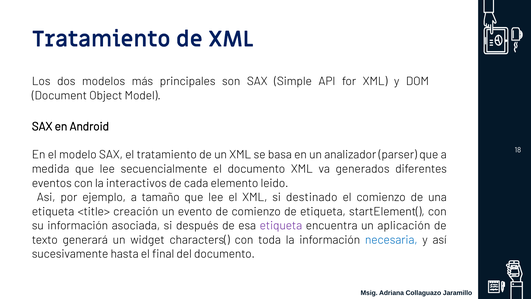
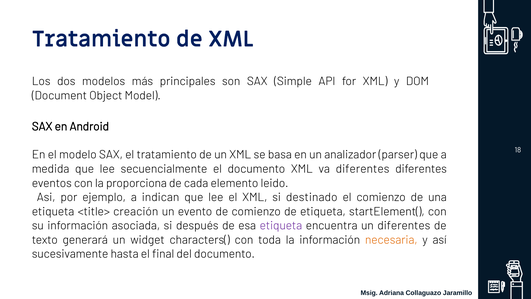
va generados: generados -> diferentes (363, 169)
interactivos: interactivos -> proporciona (136, 183)
tamaño: tamaño -> indican (161, 197)
un aplicación: aplicación -> diferentes (404, 225)
necesaria colour: blue -> orange (391, 240)
